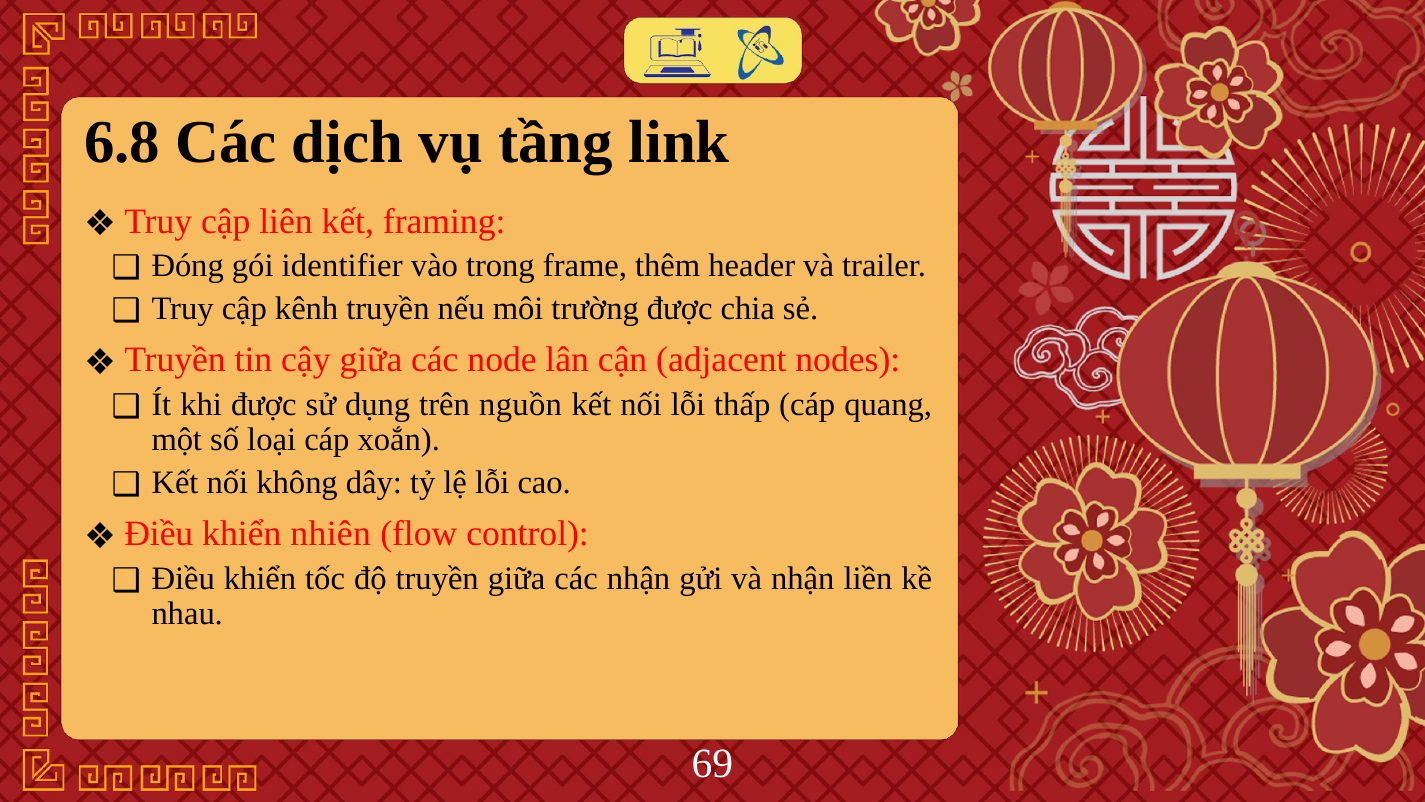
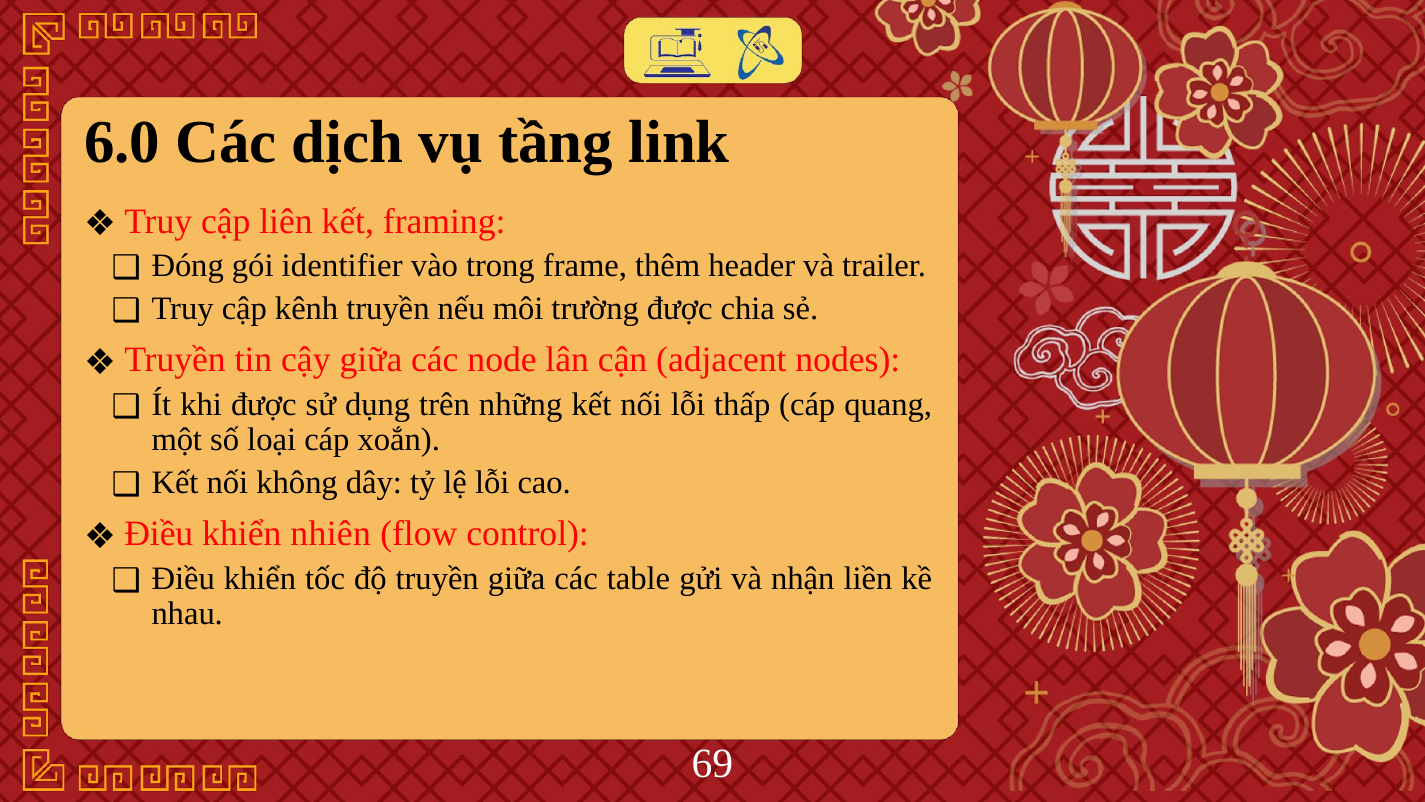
6.8: 6.8 -> 6.0 (122, 142)
nguồn: nguồn -> những (521, 404)
các nhận: nhận -> table (639, 578)
